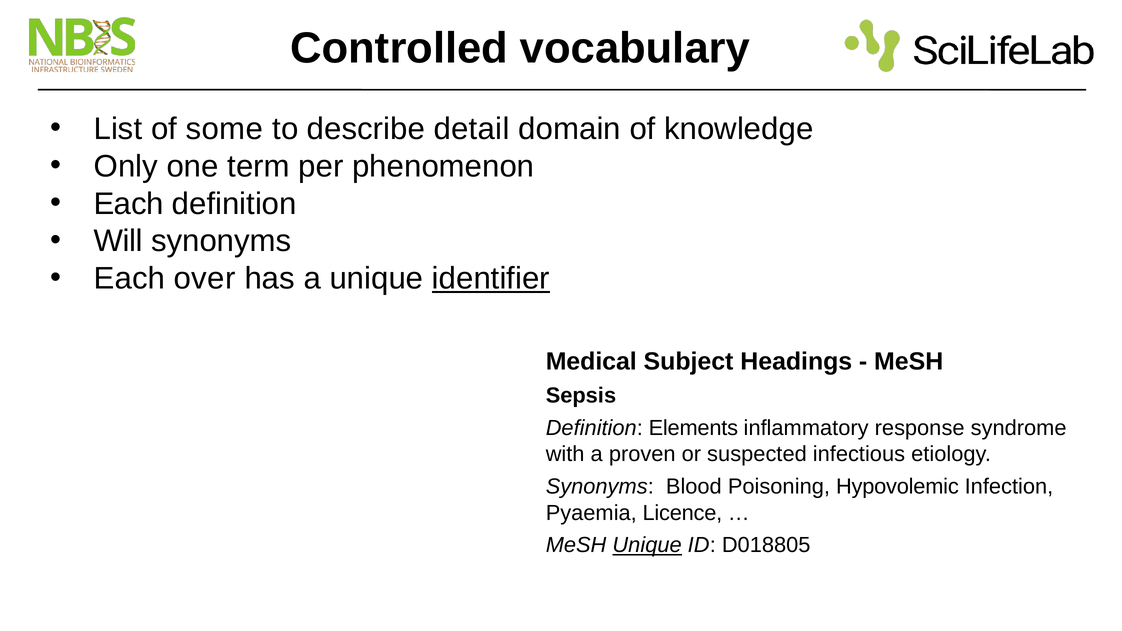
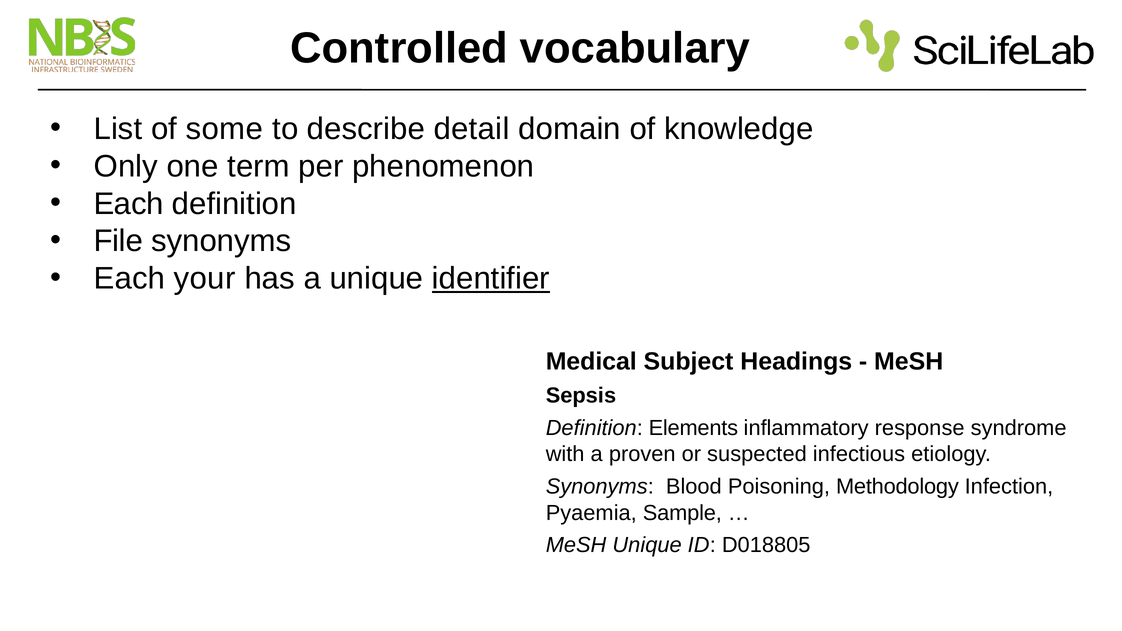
Will: Will -> File (118, 241)
over: over -> your (205, 279)
Hypovolemic: Hypovolemic -> Methodology (897, 487)
Licence: Licence -> Sample (682, 513)
Unique underline: present -> none (647, 545)
